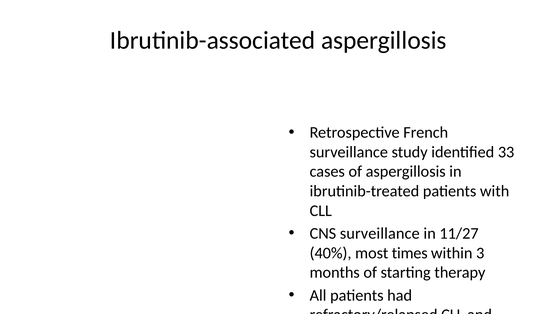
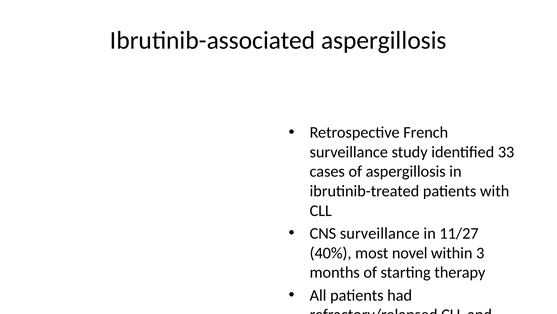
times: times -> novel (410, 252)
